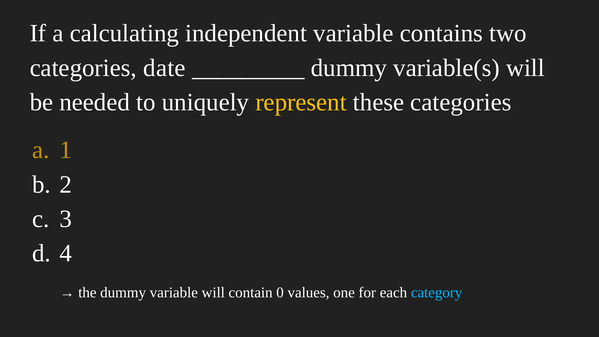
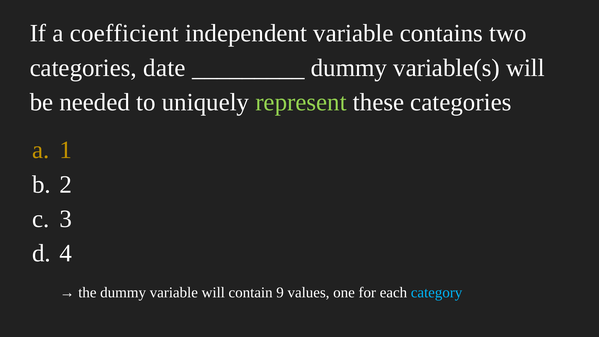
calculating: calculating -> coefficient (124, 33)
represent colour: yellow -> light green (301, 102)
0: 0 -> 9 (280, 293)
